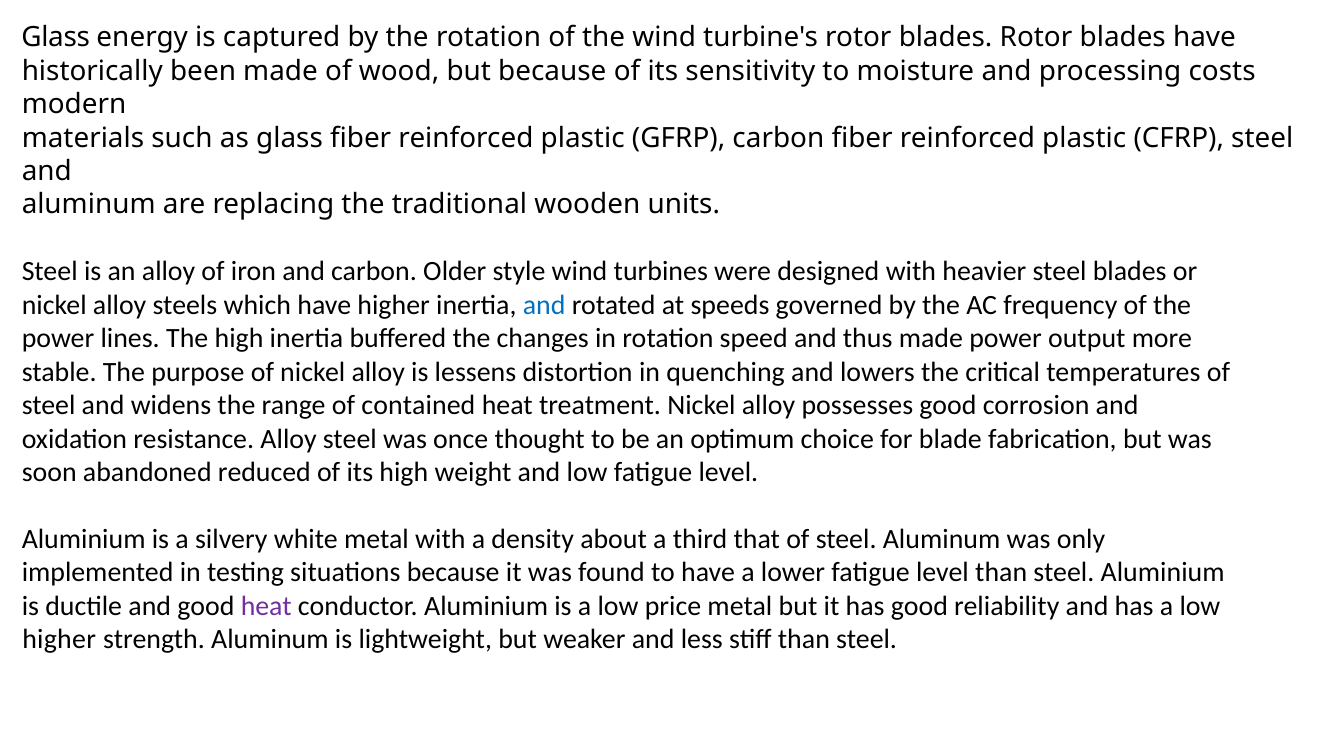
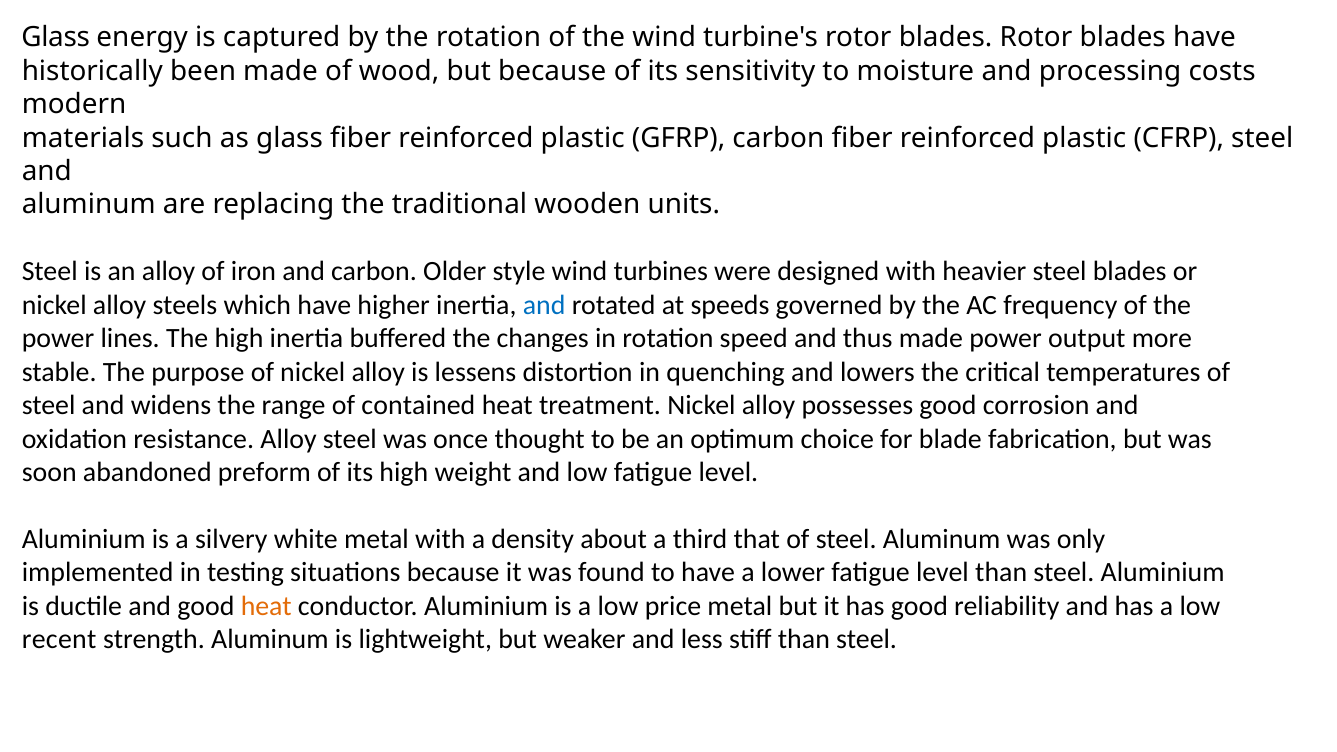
reduced: reduced -> preform (264, 472)
heat colour: purple -> orange (266, 606)
higher: higher -> recent (59, 639)
